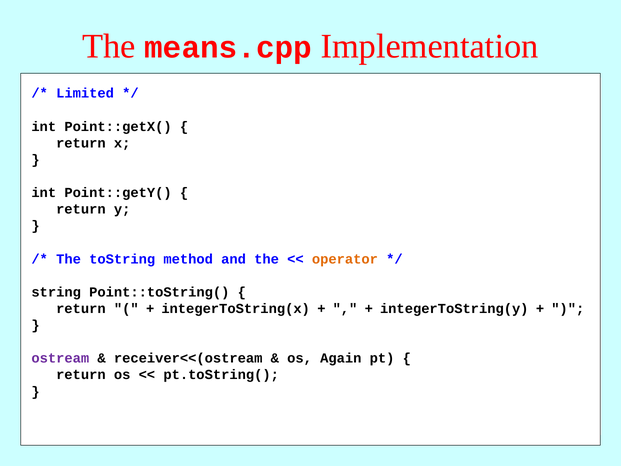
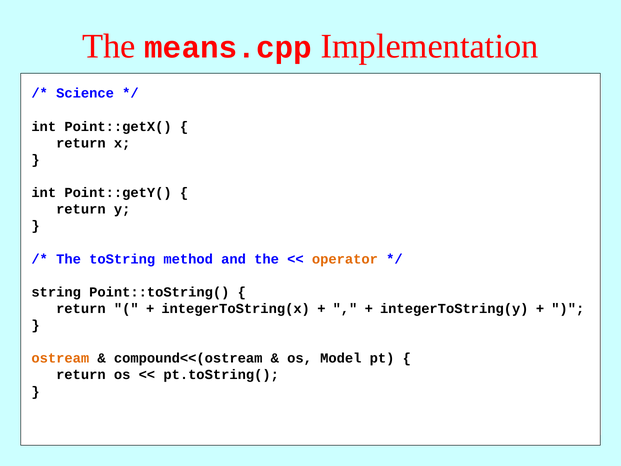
Limited: Limited -> Science (85, 93)
ostream colour: purple -> orange (60, 358)
receiver<<(ostream: receiver<<(ostream -> compound<<(ostream (188, 358)
Again: Again -> Model (341, 358)
